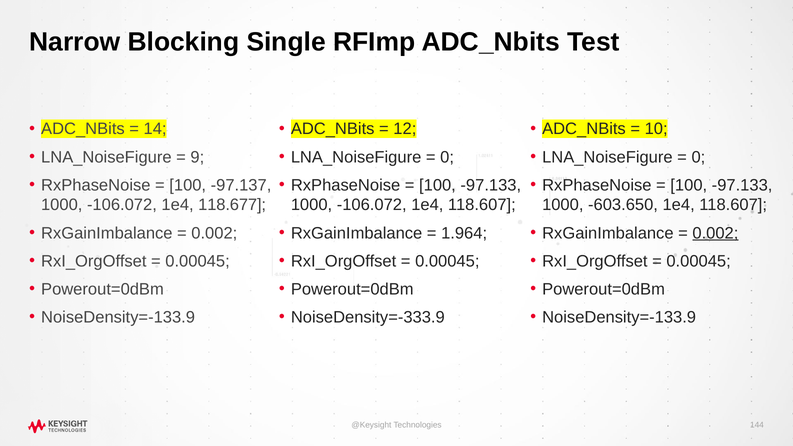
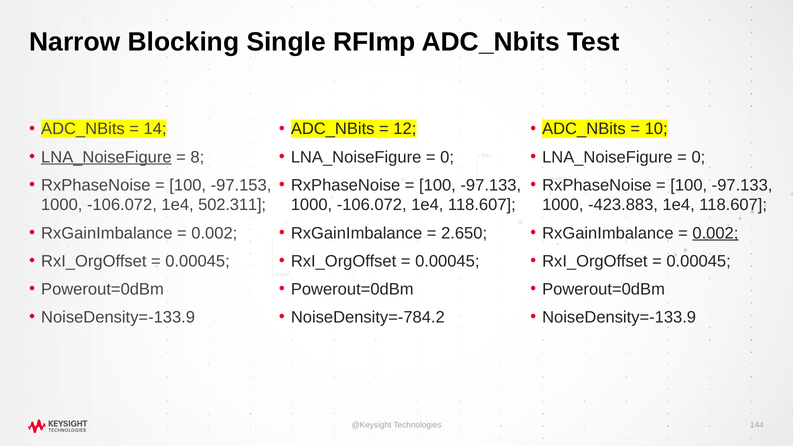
LNA_NoiseFigure underline: none -> present (106, 157)
9: 9 -> 8 (197, 157)
-97.137: -97.137 -> -97.153 (241, 185)
-603.650: -603.650 -> -423.883 (623, 205)
118.677: 118.677 -> 502.311 (232, 205)
1.964: 1.964 -> 2.650 (464, 233)
NoiseDensity=-333.9: NoiseDensity=-333.9 -> NoiseDensity=-784.2 (368, 317)
